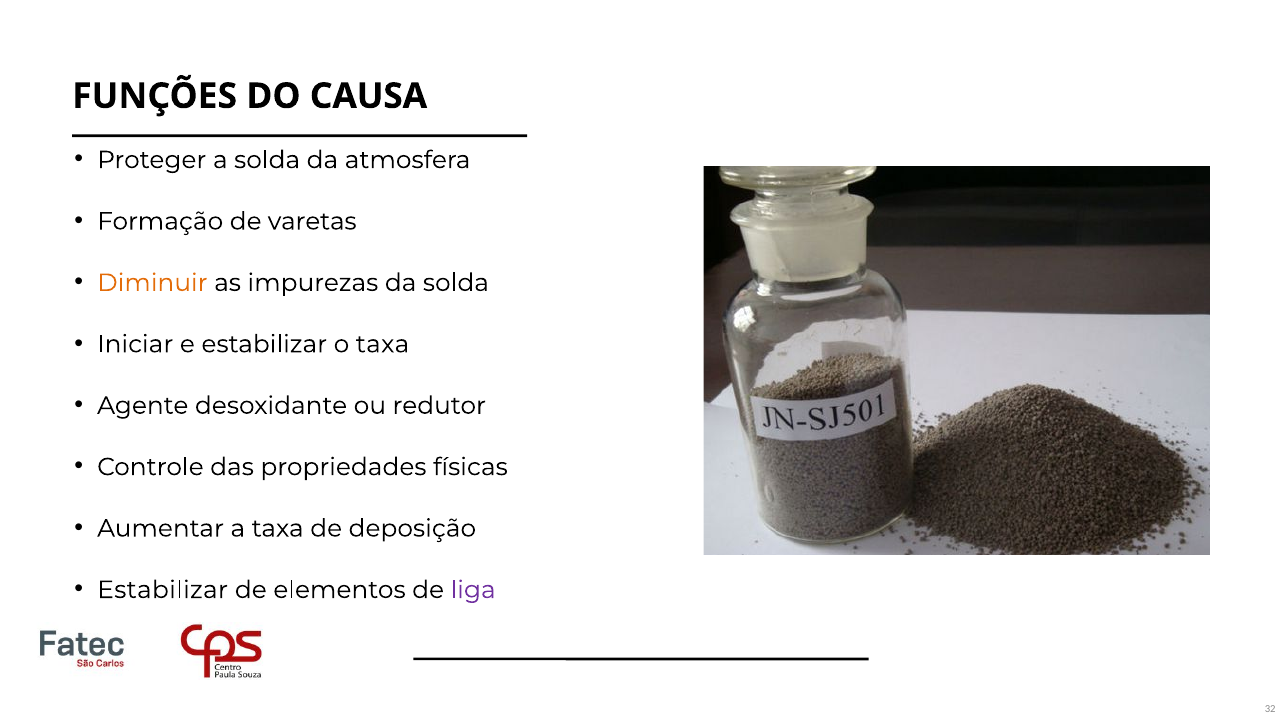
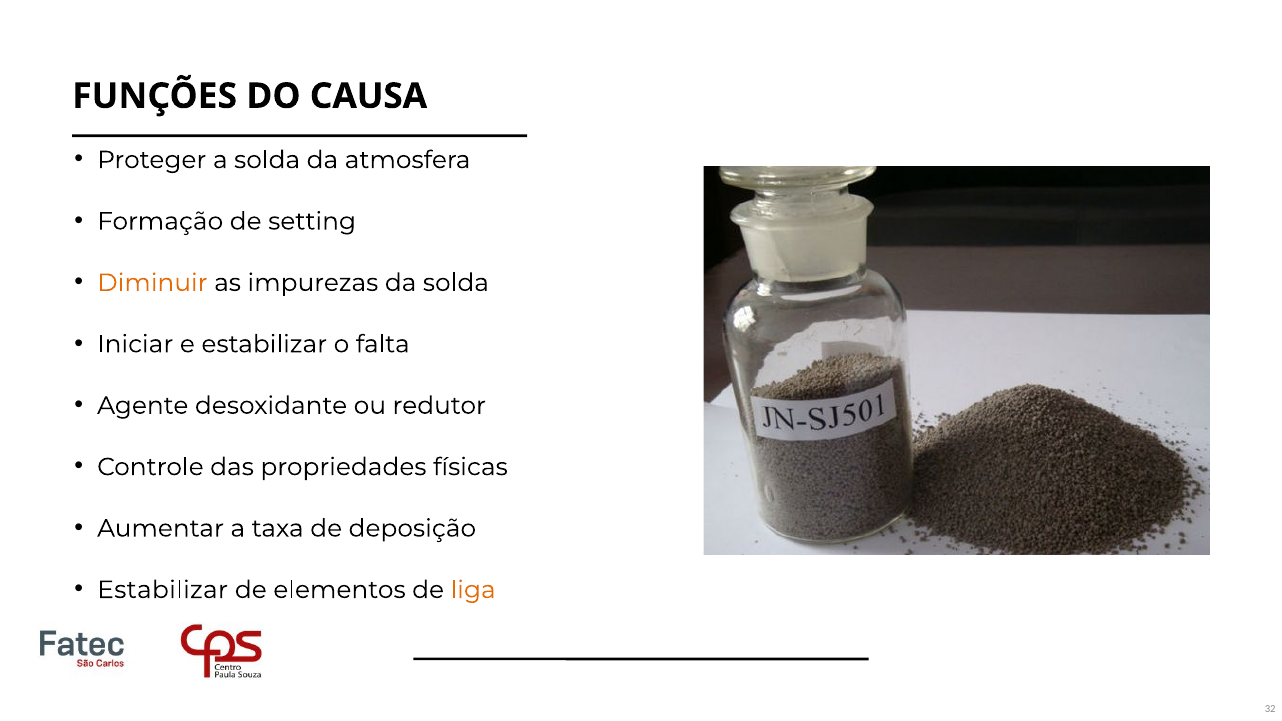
varetas: varetas -> setting (312, 221)
o taxa: taxa -> falta (383, 344)
liga colour: purple -> orange (473, 590)
